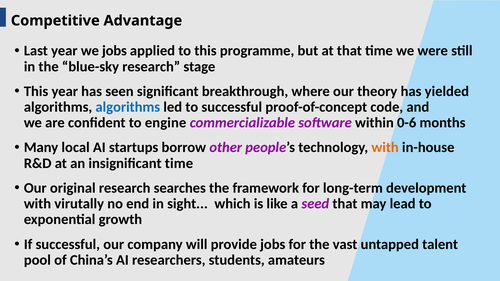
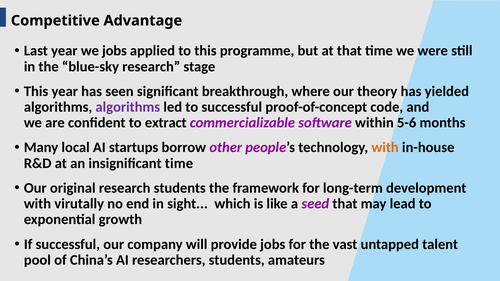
algorithms colour: blue -> purple (128, 107)
engine: engine -> extract (166, 123)
0-6: 0-6 -> 5-6 (407, 123)
research searches: searches -> students (180, 188)
